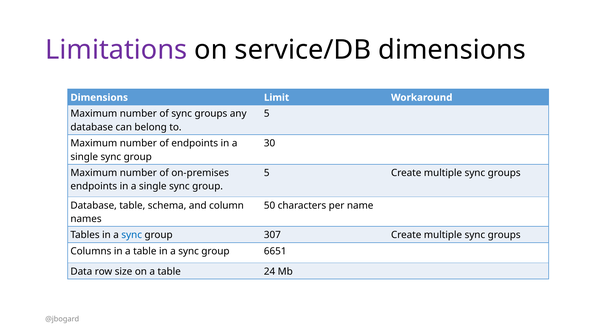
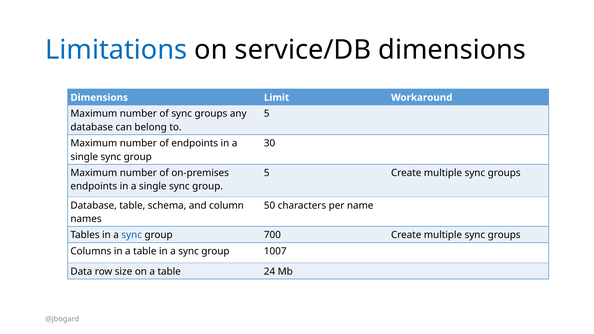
Limitations colour: purple -> blue (116, 50)
307: 307 -> 700 (272, 235)
6651: 6651 -> 1007 (275, 251)
